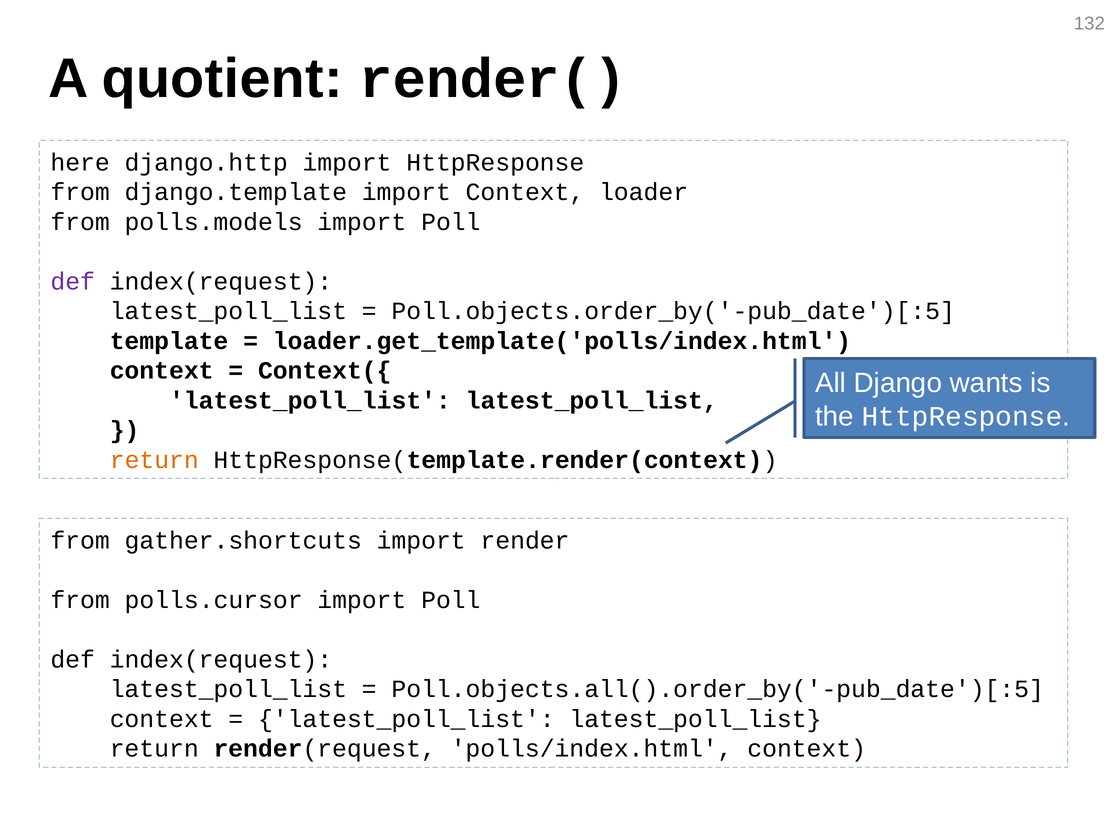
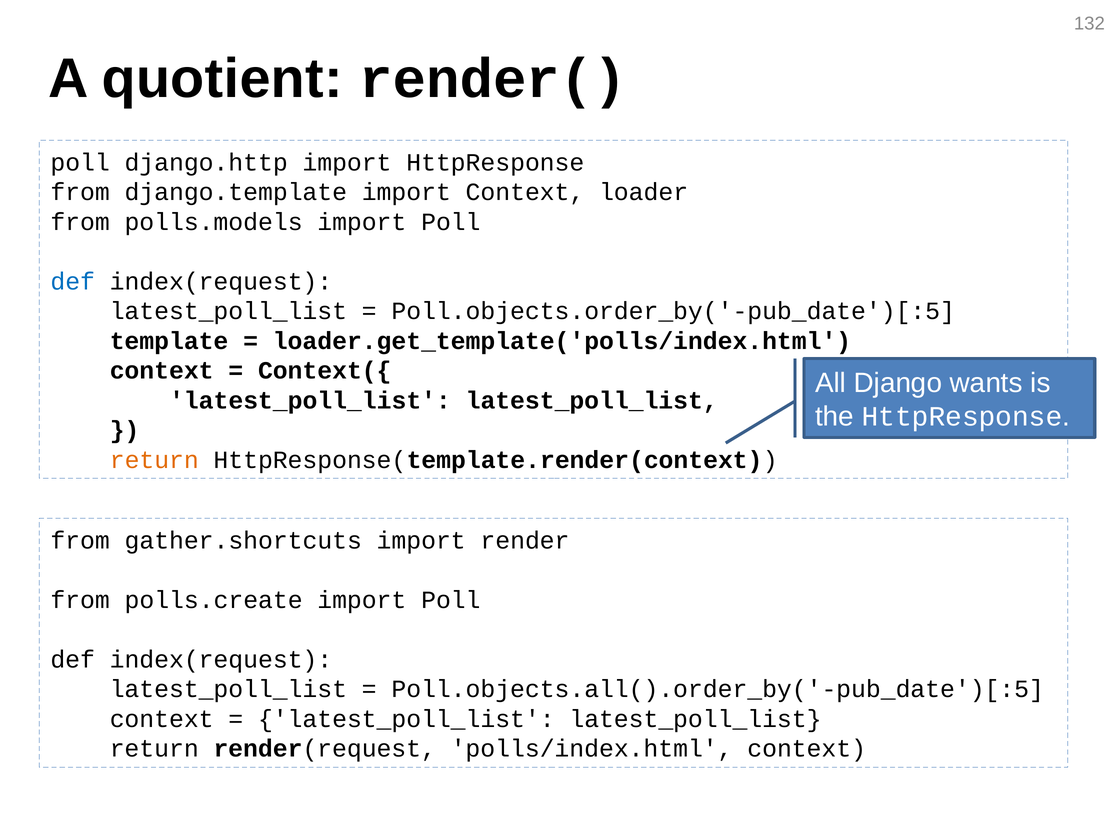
here: here -> poll (80, 162)
def colour: purple -> blue (73, 281)
polls.cursor: polls.cursor -> polls.create (214, 600)
